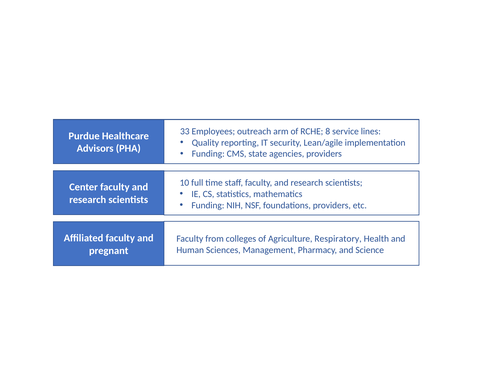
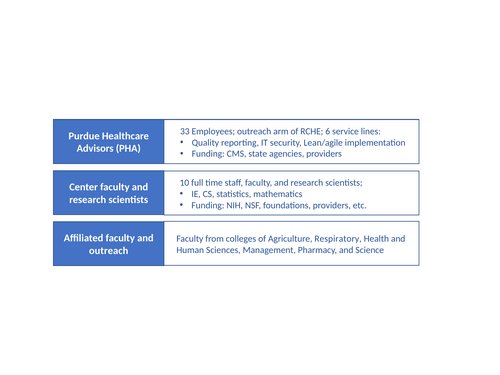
8: 8 -> 6 (328, 131)
pregnant: pregnant -> outreach (109, 251)
